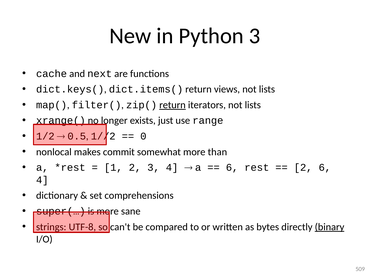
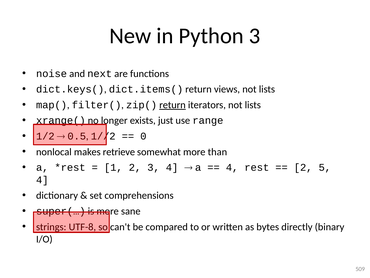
cache: cache -> noise (52, 73)
commit: commit -> retrieve (119, 152)
6: 6 -> 4 (232, 167)
2 6: 6 -> 5 (325, 167)
binary underline: present -> none (330, 227)
